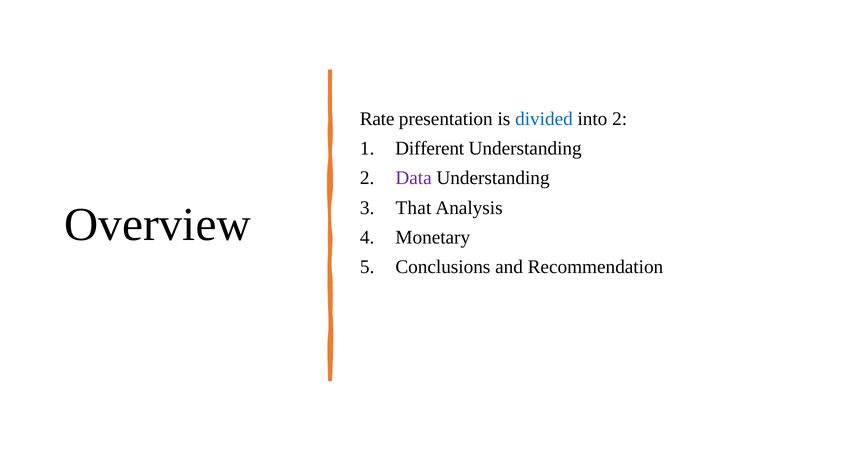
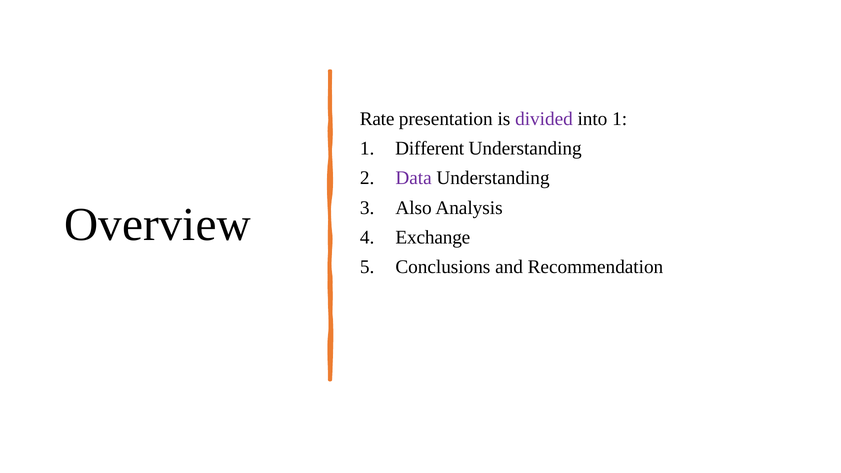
divided colour: blue -> purple (544, 119)
into 2: 2 -> 1 (620, 119)
That: That -> Also (414, 208)
Monetary: Monetary -> Exchange (433, 237)
